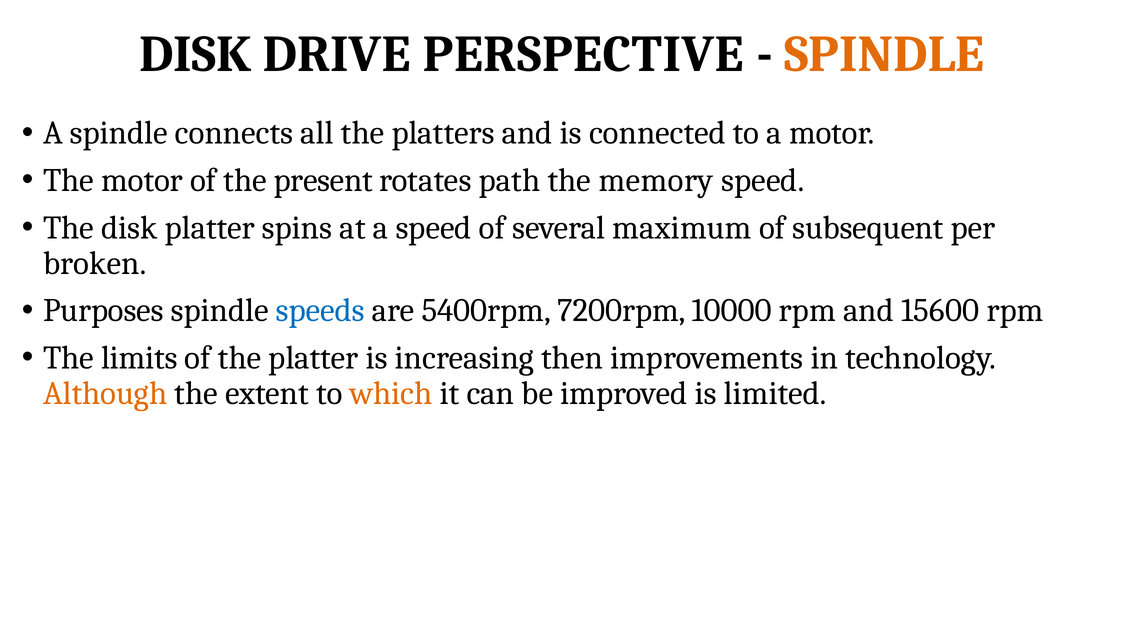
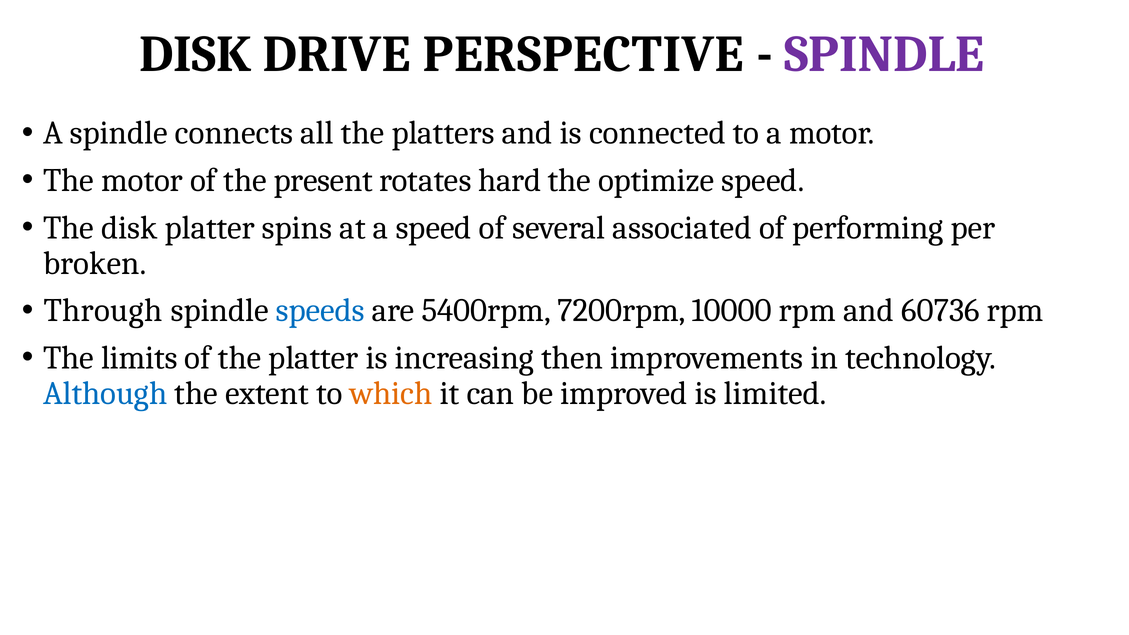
SPINDLE colour: orange -> purple (884, 54)
path: path -> hard (510, 180)
memory: memory -> optimize (656, 180)
maximum: maximum -> associated (682, 228)
subsequent: subsequent -> performing (868, 228)
Purposes: Purposes -> Through (103, 310)
15600: 15600 -> 60736 (940, 310)
Although colour: orange -> blue (105, 393)
